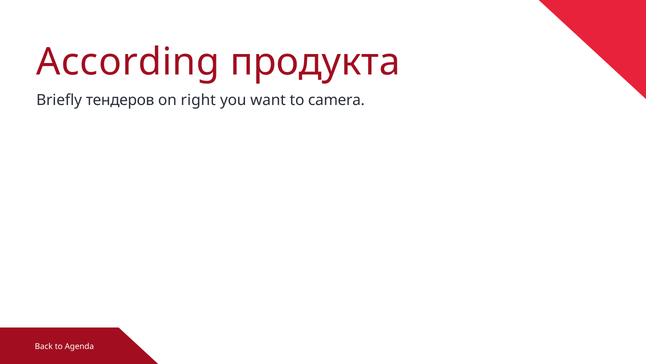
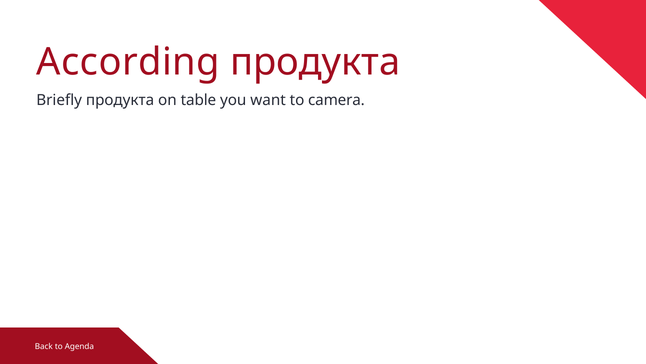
Briefly тендеров: тендеров -> продукта (120, 100)
right: right -> table (198, 100)
